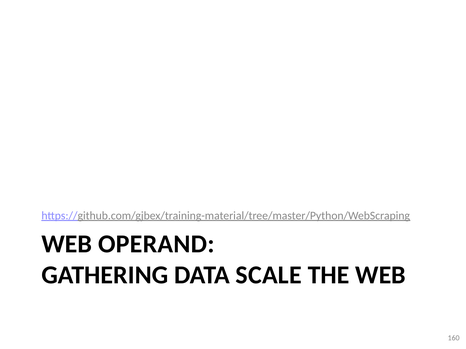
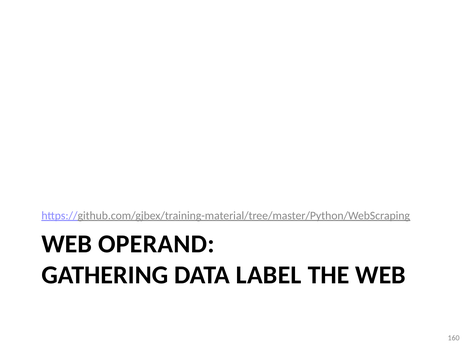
SCALE: SCALE -> LABEL (269, 275)
